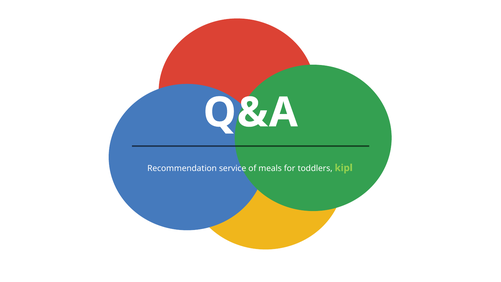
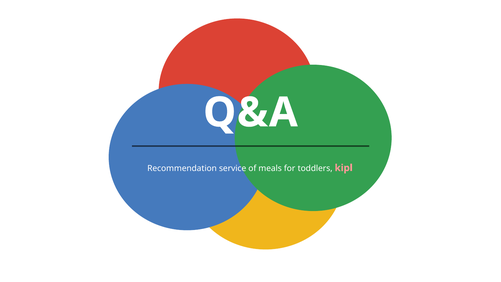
kipl colour: light green -> pink (344, 168)
